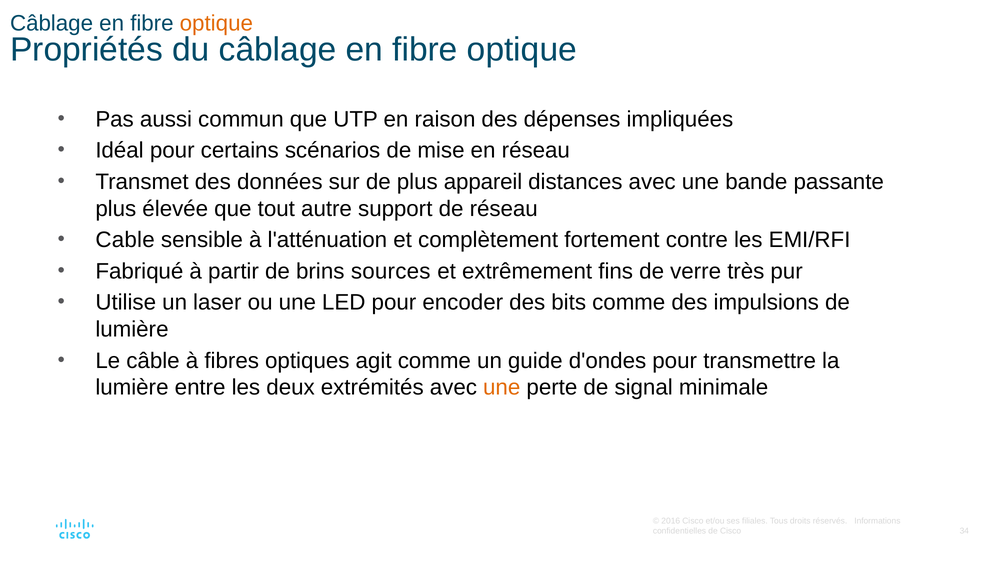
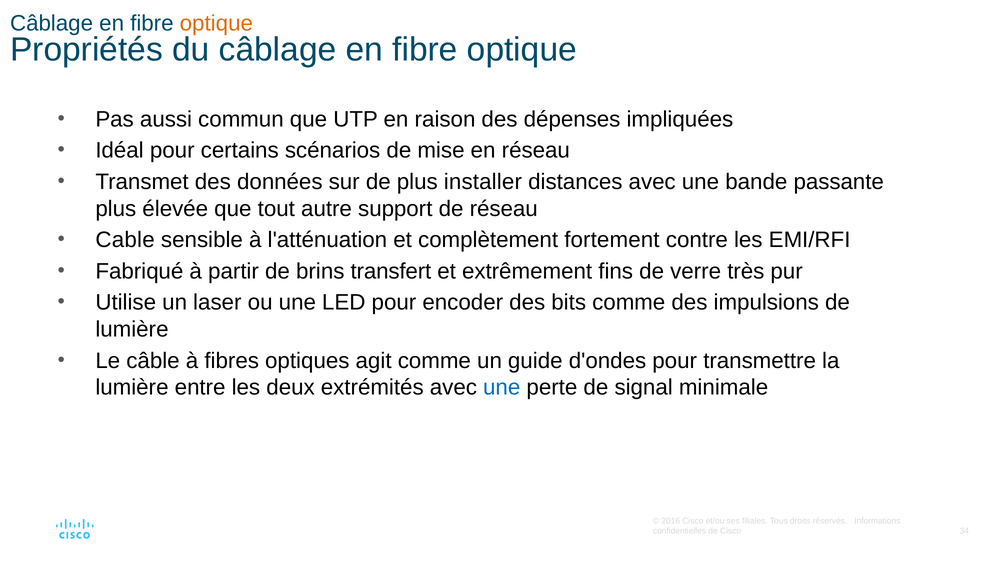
appareil: appareil -> installer (483, 182)
sources: sources -> transfert (391, 271)
une colour: orange -> blue (502, 388)
